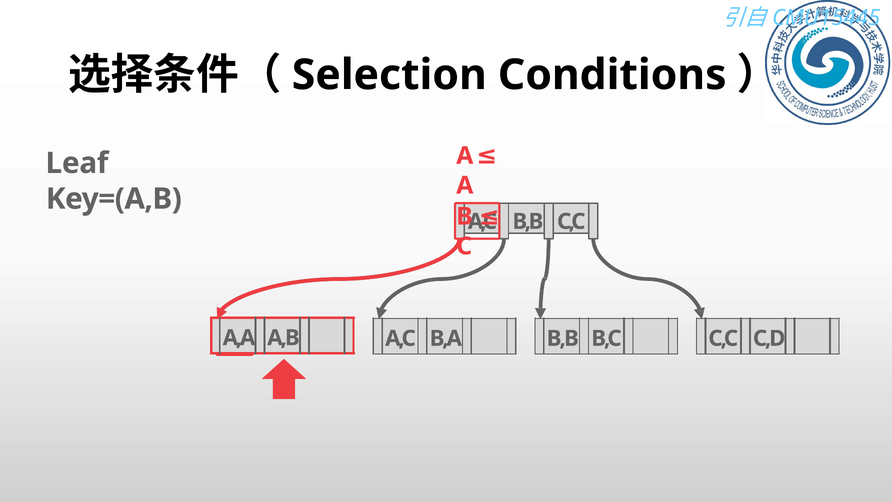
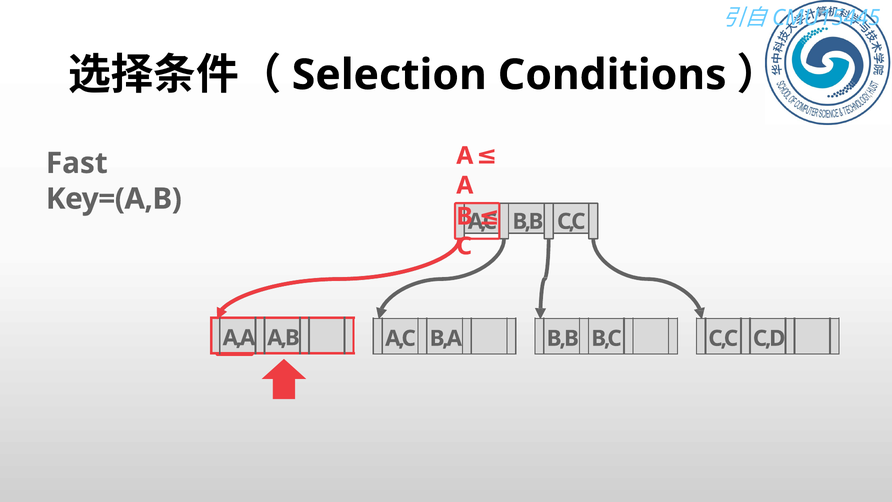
Leaf: Leaf -> Fast (77, 163)
